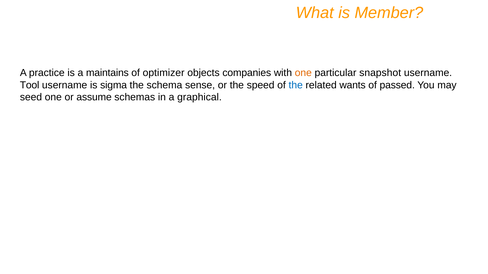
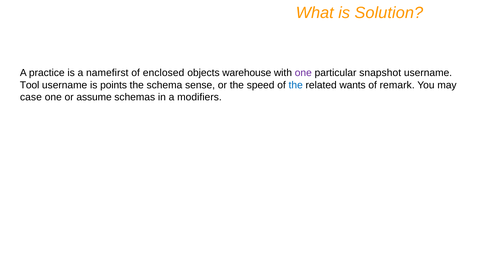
Member: Member -> Solution (389, 13)
maintains: maintains -> namefirst (107, 73)
optimizer: optimizer -> enclosed (164, 73)
companies: companies -> warehouse (247, 73)
one colour: orange -> purple (303, 73)
sigma: sigma -> points (114, 85)
passed: passed -> remark (397, 85)
seed: seed -> case (31, 97)
graphical: graphical -> modifiers (199, 97)
